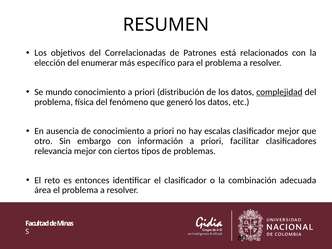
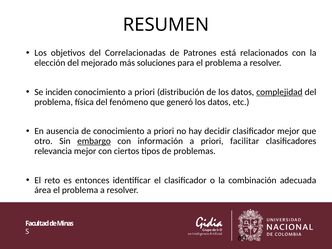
enumerar: enumerar -> mejorado (99, 63)
específico: específico -> soluciones (156, 63)
mundo: mundo -> inciden (59, 92)
escalas: escalas -> decidir (217, 131)
embargo underline: none -> present (94, 141)
